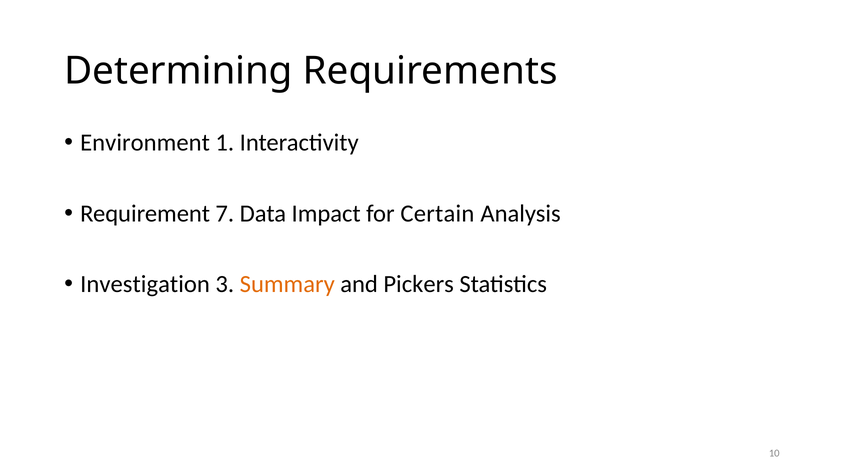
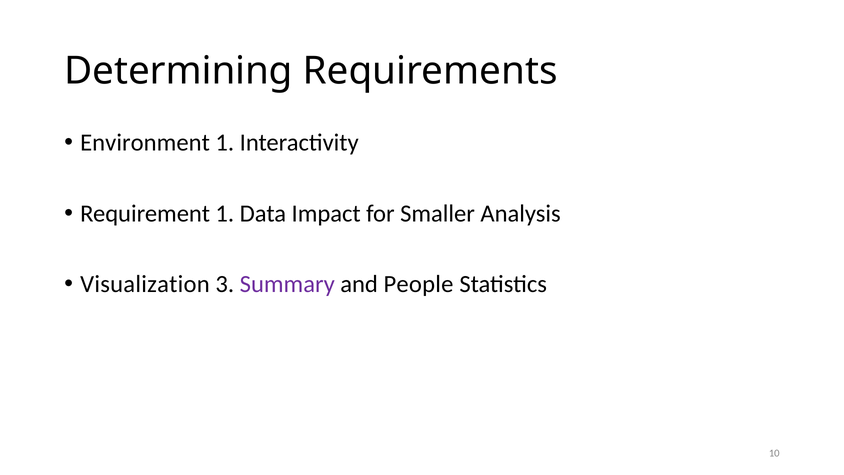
Requirement 7: 7 -> 1 (225, 213)
Certain: Certain -> Smaller (438, 213)
Investigation: Investigation -> Visualization (145, 284)
Summary colour: orange -> purple (287, 284)
Pickers: Pickers -> People (419, 284)
